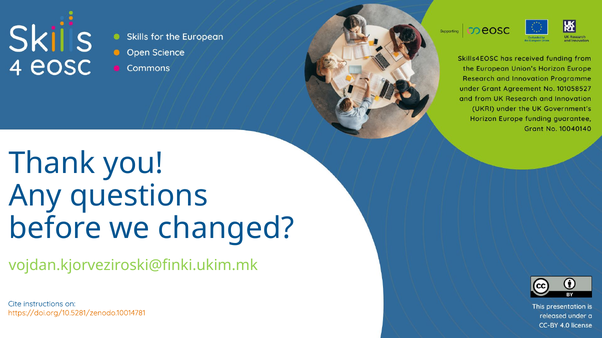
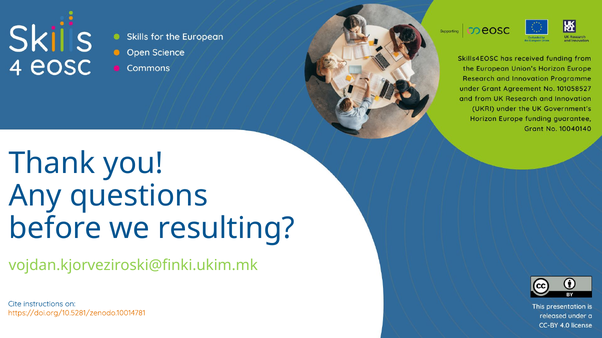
changed: changed -> resulting (226, 229)
